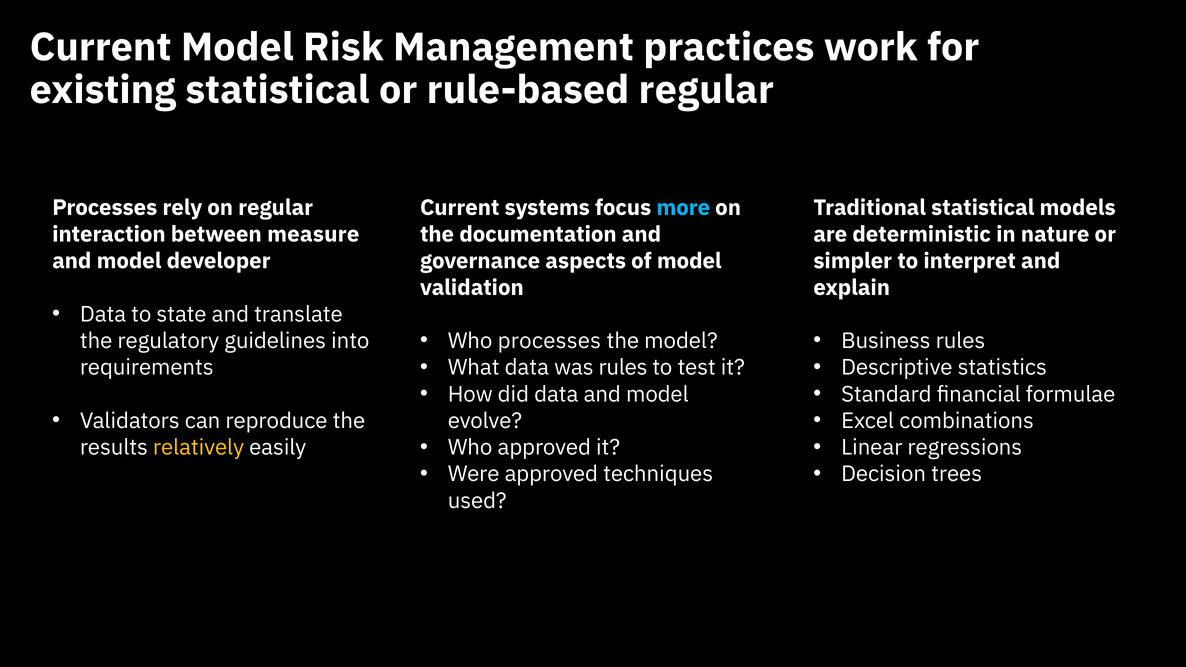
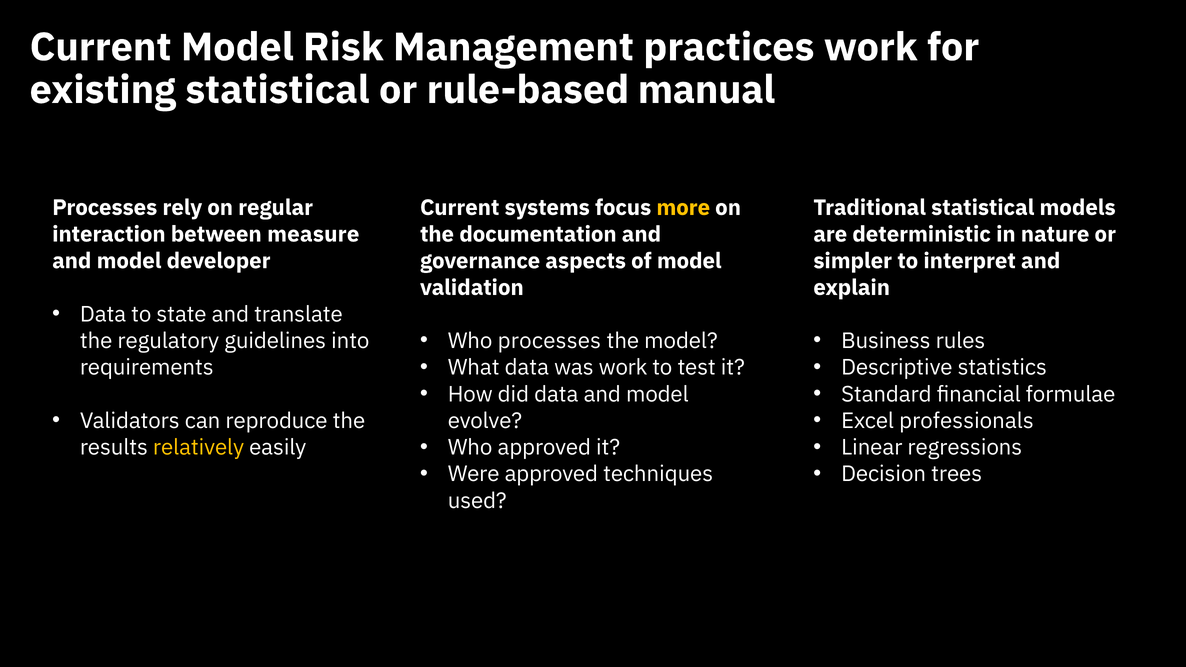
rule-based regular: regular -> manual (707, 90)
more colour: light blue -> yellow (683, 208)
was rules: rules -> work (623, 368)
combinations: combinations -> professionals (966, 421)
